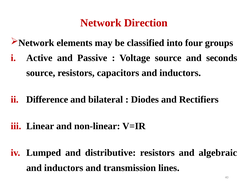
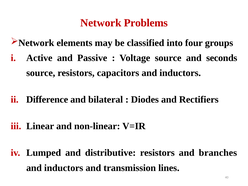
Direction: Direction -> Problems (146, 23)
algebraic: algebraic -> branches (218, 153)
